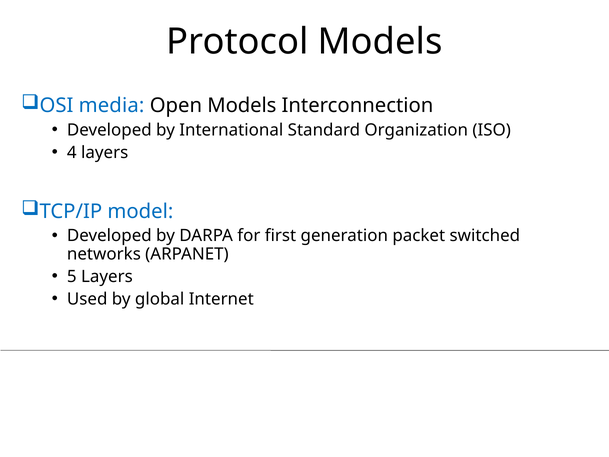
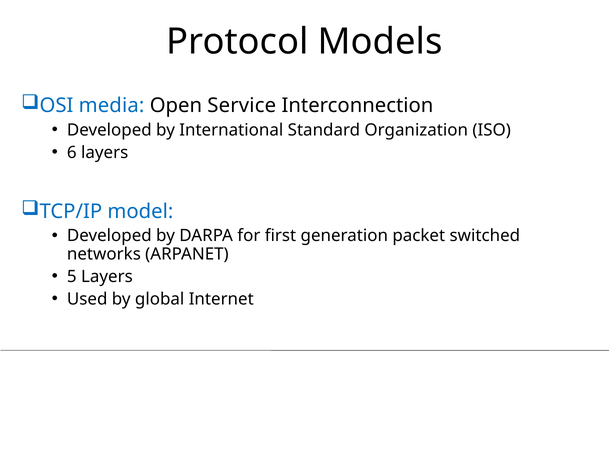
Open Models: Models -> Service (242, 106)
4: 4 -> 6 (72, 152)
